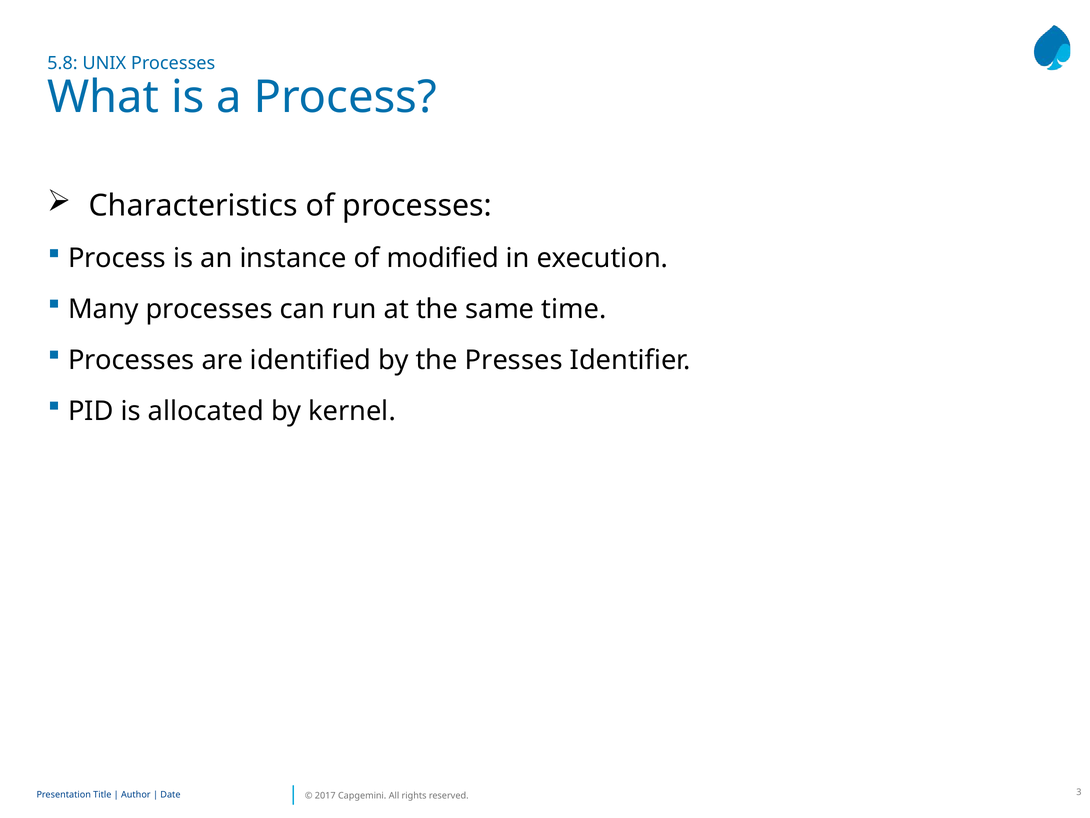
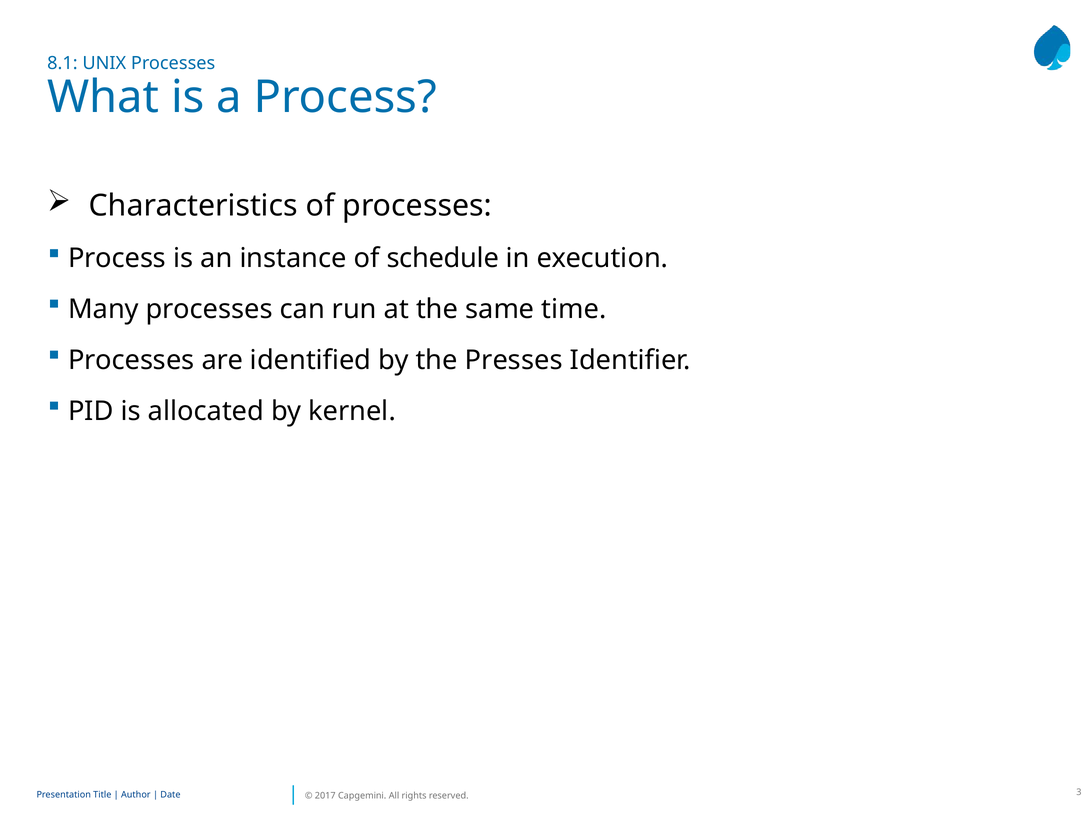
5.8: 5.8 -> 8.1 (62, 63)
modified: modified -> schedule (443, 258)
